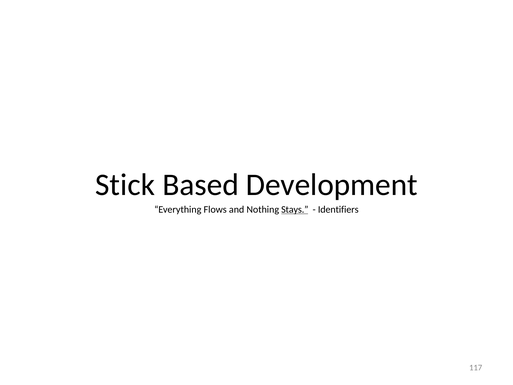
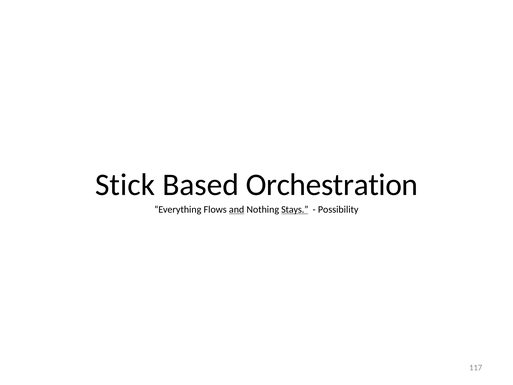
Development: Development -> Orchestration (332, 185)
and underline: none -> present (237, 209)
Identifiers: Identifiers -> Possibility (338, 209)
